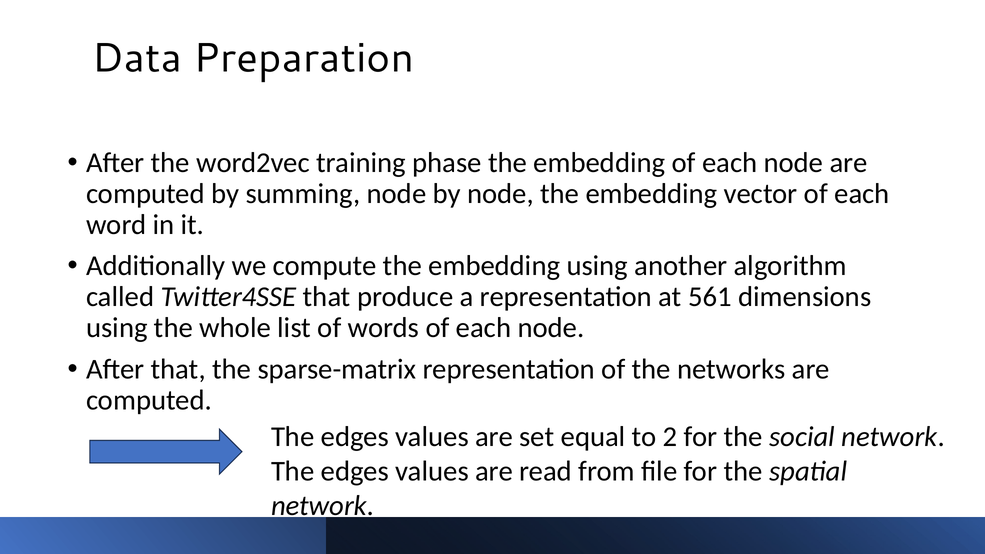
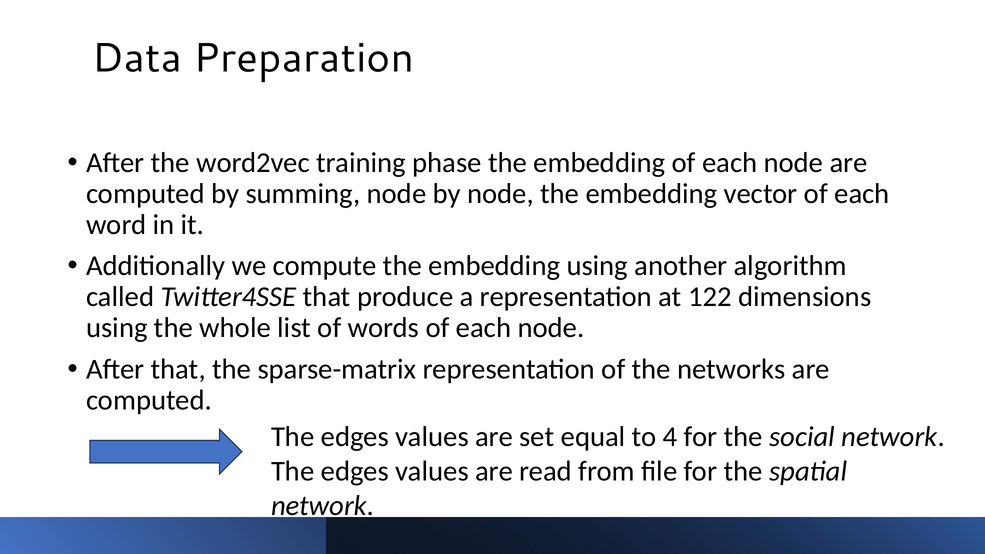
561: 561 -> 122 (710, 297)
2: 2 -> 4 (670, 437)
